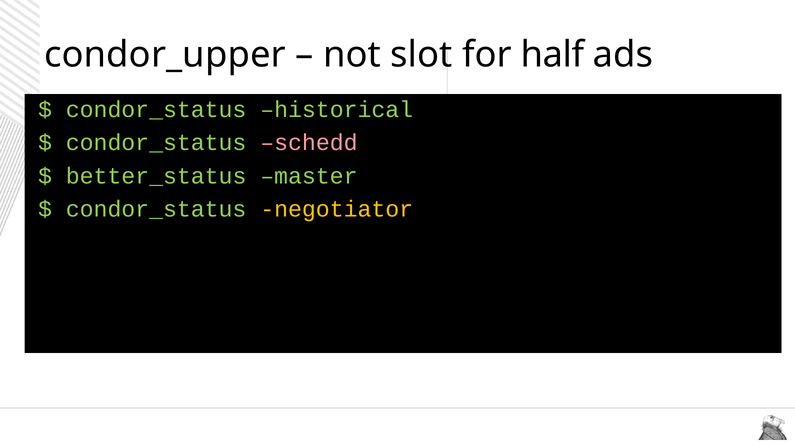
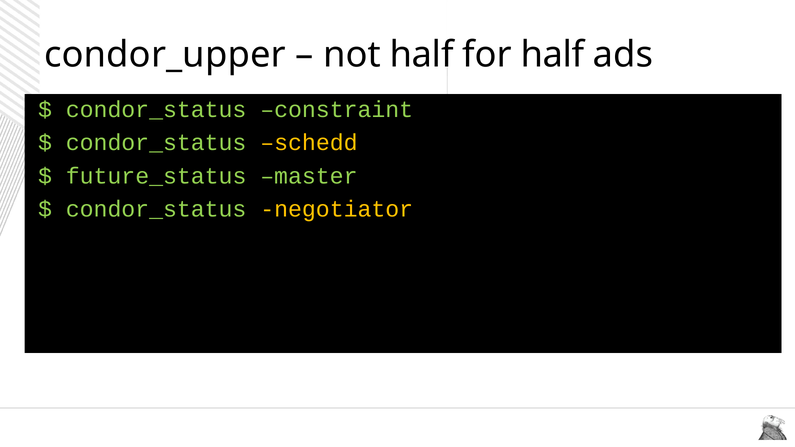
not slot: slot -> half (422, 55)
historical: historical -> constraint (337, 109)
schedd colour: pink -> yellow (309, 143)
better_status: better_status -> future_status (156, 176)
